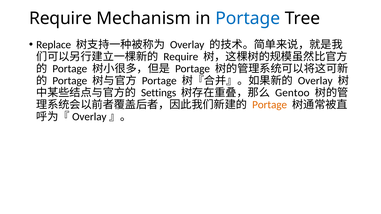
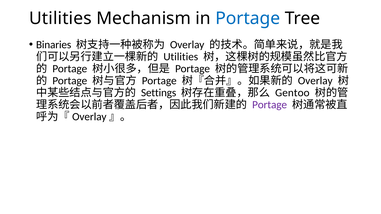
Require: Require -> Utilities (60, 18)
Replace: Replace -> Binaries (54, 45)
Require: Require -> Utilities (181, 57)
Portage colour: orange -> purple (270, 105)
